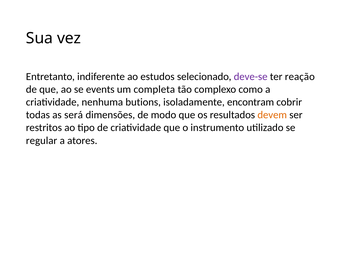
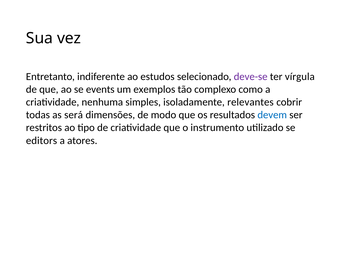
reação: reação -> vírgula (300, 77)
completa: completa -> exemplos (154, 89)
butions: butions -> simples (143, 102)
encontram: encontram -> relevantes (250, 102)
devem colour: orange -> blue (272, 115)
regular: regular -> editors (42, 141)
